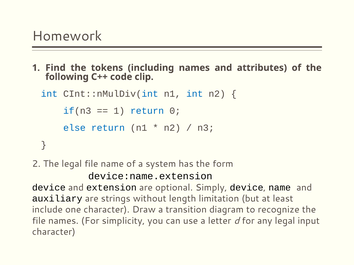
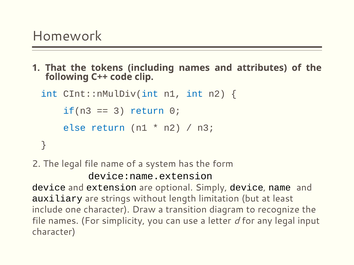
Find: Find -> That (56, 68)
1: 1 -> 3 (119, 111)
